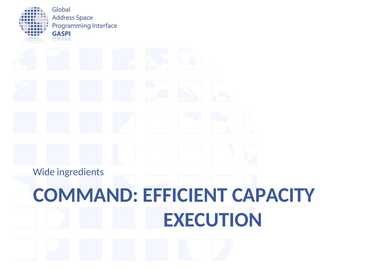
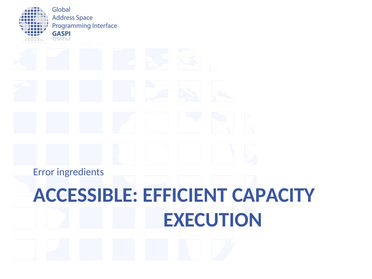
Wide: Wide -> Error (44, 172)
COMMAND: COMMAND -> ACCESSIBLE (86, 195)
